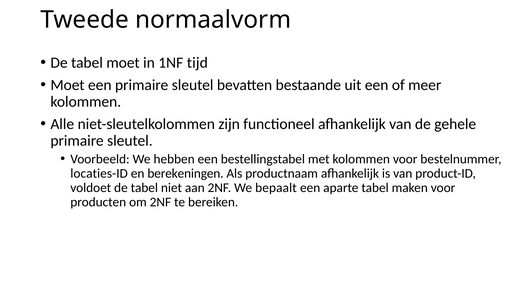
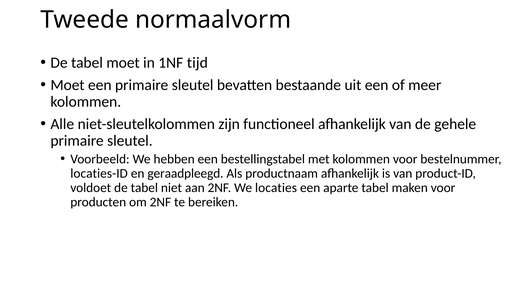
berekeningen: berekeningen -> geraadpleegd (185, 173)
bepaalt: bepaalt -> locaties (276, 188)
